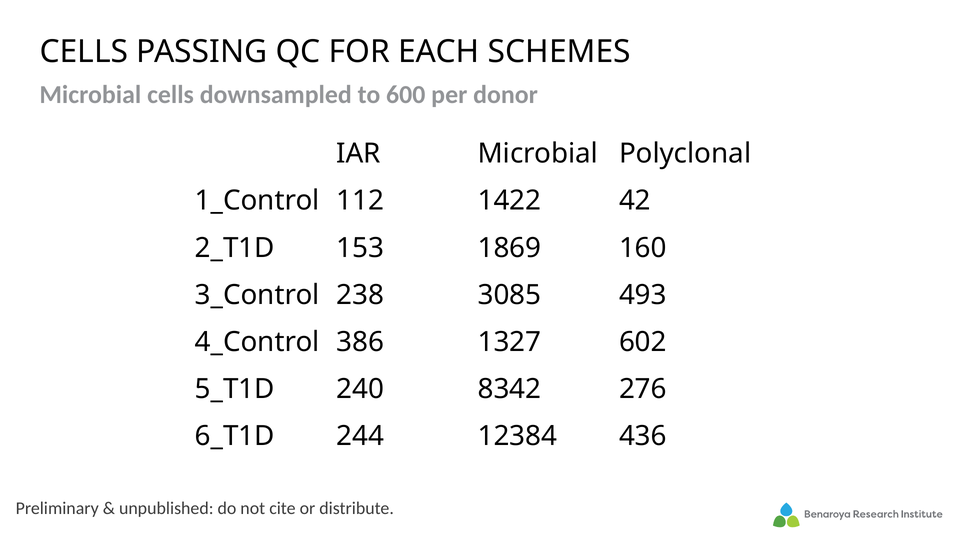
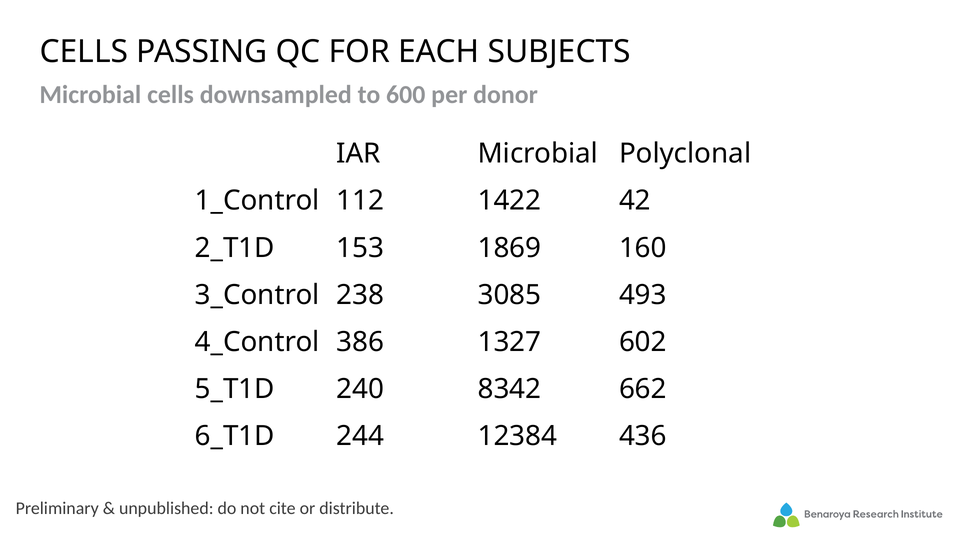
SCHEMES: SCHEMES -> SUBJECTS (559, 52)
276: 276 -> 662 (643, 389)
